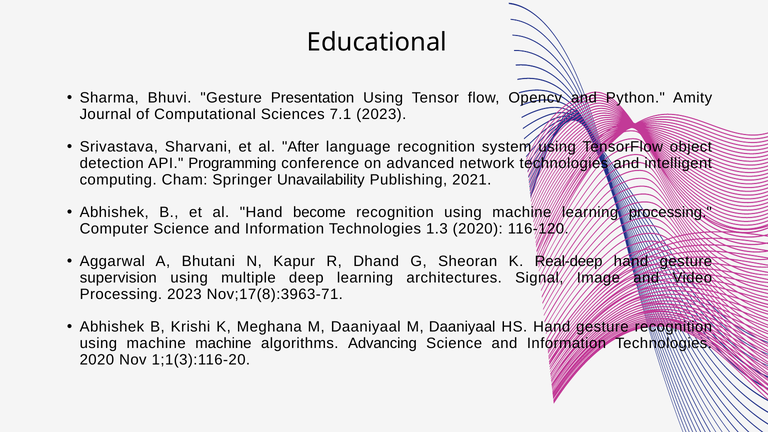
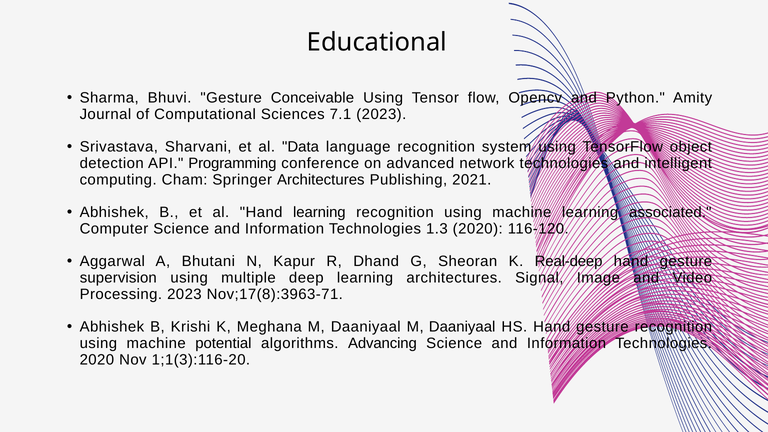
Presentation: Presentation -> Conceivable (312, 98)
After: After -> Data (301, 147)
Springer Unavailability: Unavailability -> Architectures (321, 180)
Hand become: become -> learning (319, 212)
learning processing: processing -> associated (670, 212)
machine machine: machine -> potential (223, 343)
